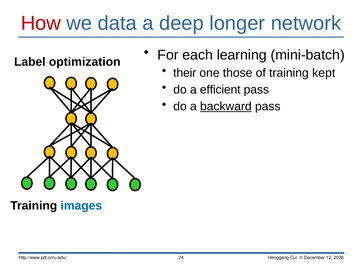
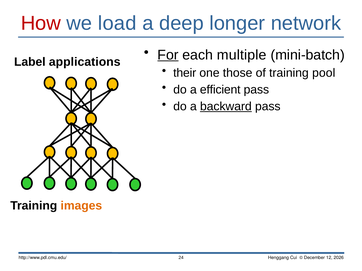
data: data -> load (117, 23)
For underline: none -> present (168, 55)
learning: learning -> multiple (242, 55)
optimization: optimization -> applications (85, 62)
kept: kept -> pool (324, 73)
images colour: blue -> orange (81, 206)
